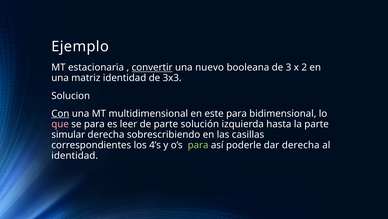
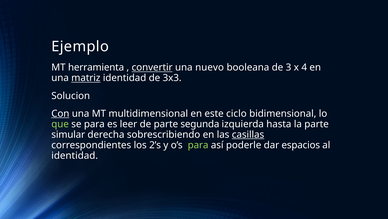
estacionaria: estacionaria -> herramienta (96, 67)
2: 2 -> 4 (304, 67)
matriz underline: none -> present (86, 78)
este para: para -> ciclo (236, 113)
que colour: pink -> light green (60, 124)
solución: solución -> segunda (200, 124)
casillas underline: none -> present (248, 134)
4’s: 4’s -> 2’s (155, 145)
dar derecha: derecha -> espacios (301, 145)
